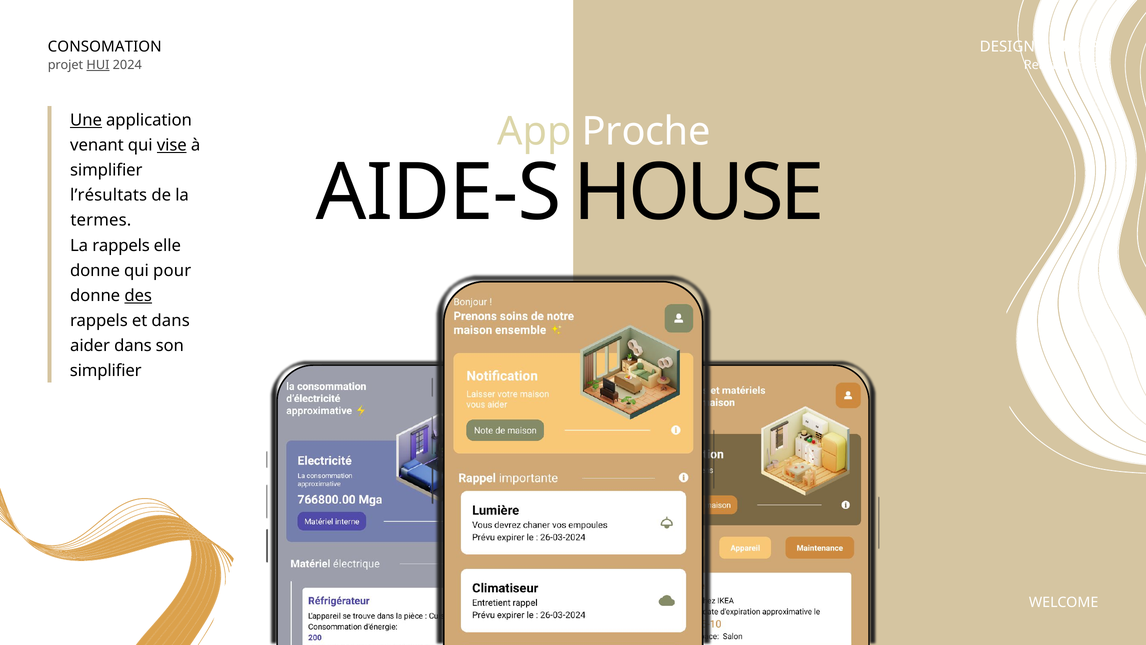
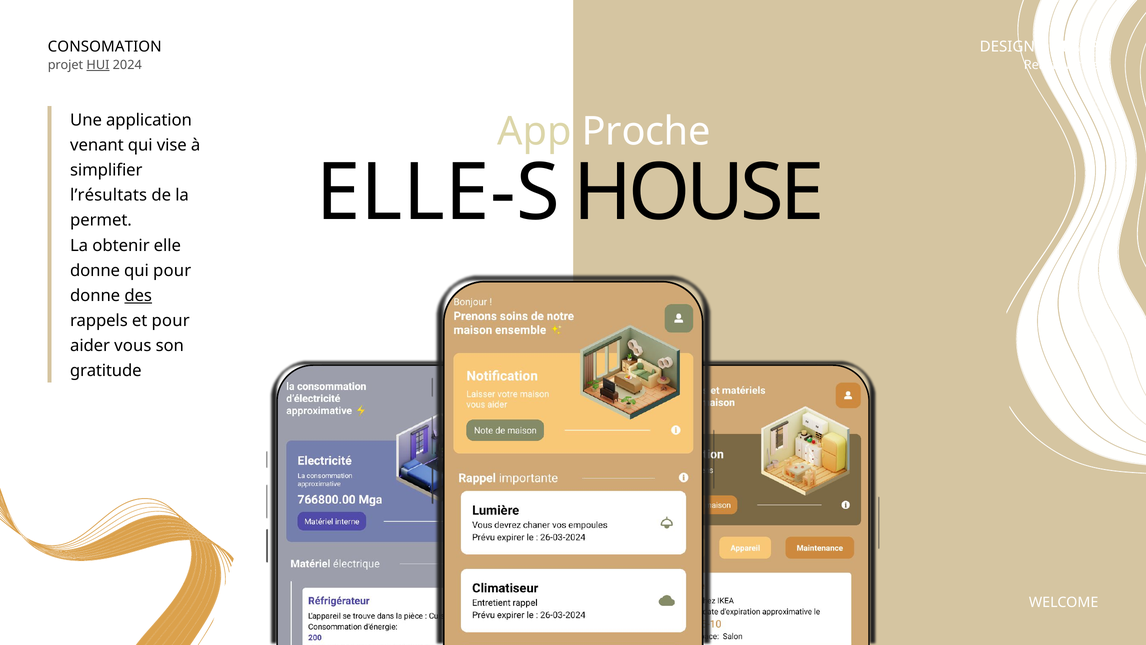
Une underline: present -> none (86, 120)
vise underline: present -> none (172, 145)
AIDE-S: AIDE-S -> ELLE-S (438, 193)
termes: termes -> permet (101, 220)
La rappels: rappels -> obtenir (121, 245)
et dans: dans -> pour (171, 321)
aider dans: dans -> vous (133, 346)
simplifier: simplifier -> gratitude (106, 371)
